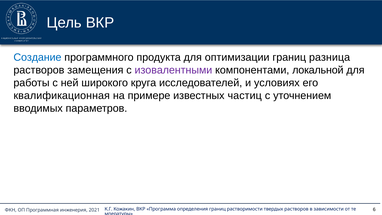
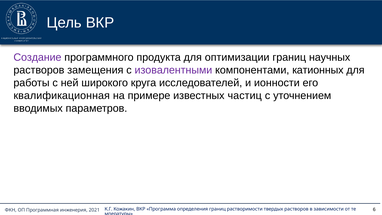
Создание colour: blue -> purple (37, 57)
разница: разница -> научных (330, 57)
локальной: локальной -> катионных (318, 70)
условиях: условиях -> ионности (277, 83)
